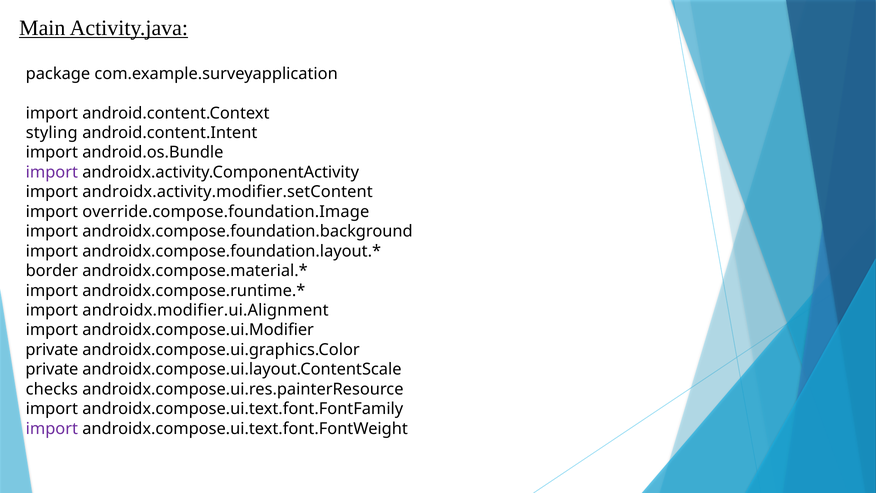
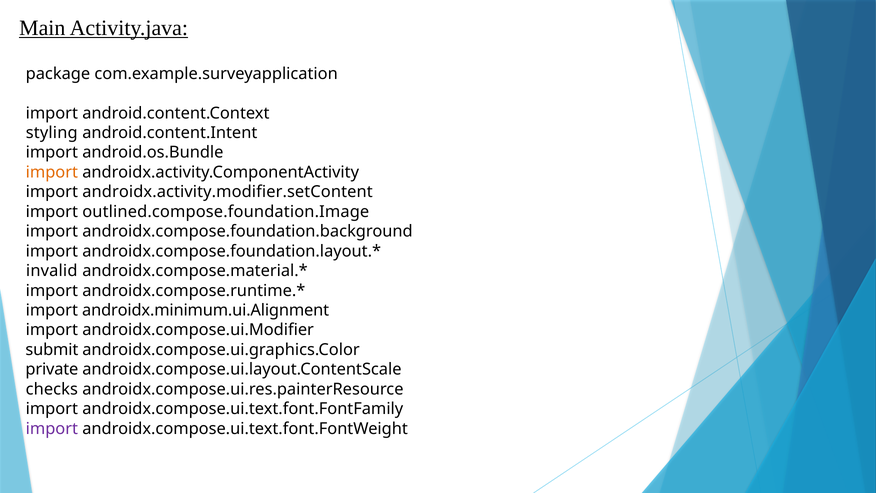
import colour: purple -> orange (52, 172)
override.compose.foundation.Image: override.compose.foundation.Image -> outlined.compose.foundation.Image (226, 212)
border: border -> invalid (52, 271)
androidx.modifier.ui.Alignment: androidx.modifier.ui.Alignment -> androidx.minimum.ui.Alignment (206, 310)
private: private -> submit (52, 350)
